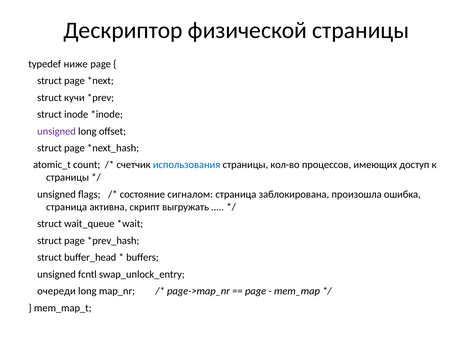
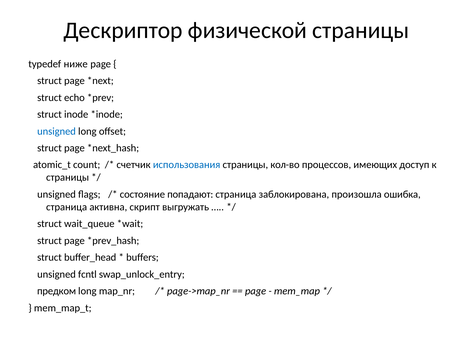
кучи: кучи -> echo (74, 97)
unsigned colour: purple -> blue (57, 131)
сигналом: сигналом -> попадают (190, 194)
очереди: очереди -> предком (57, 291)
